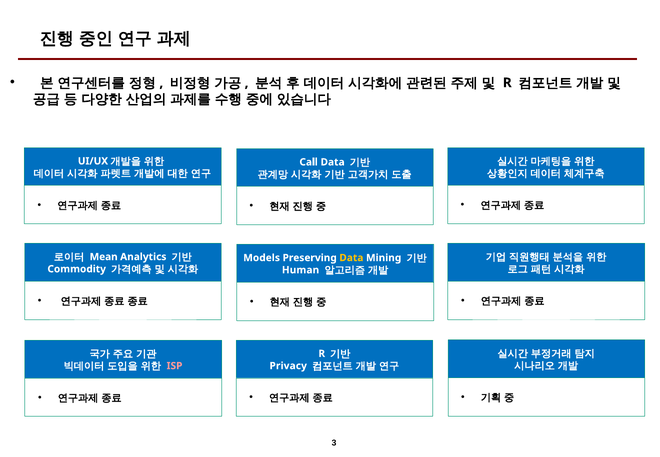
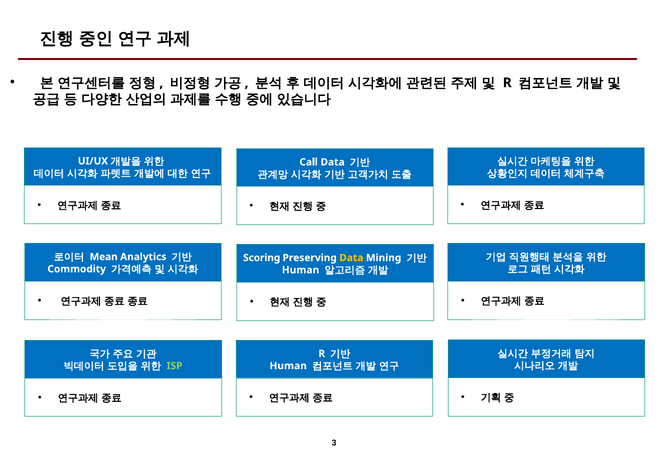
Models: Models -> Scoring (262, 258)
ISP colour: pink -> light green (175, 366)
Privacy: Privacy -> Human (288, 366)
